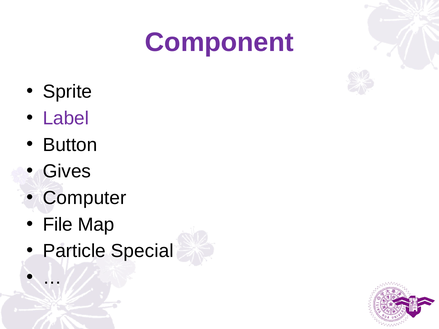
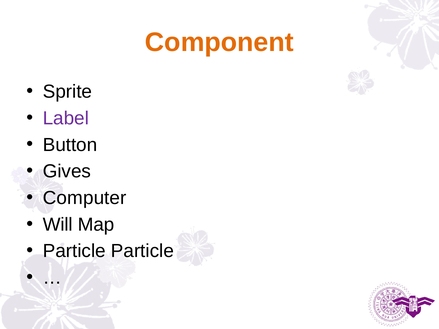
Component colour: purple -> orange (219, 42)
File: File -> Will (58, 225)
Particle Special: Special -> Particle (142, 251)
